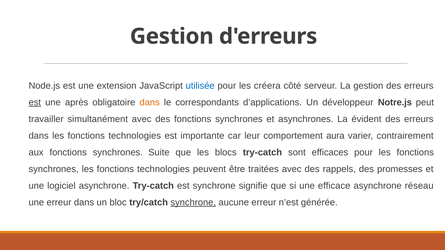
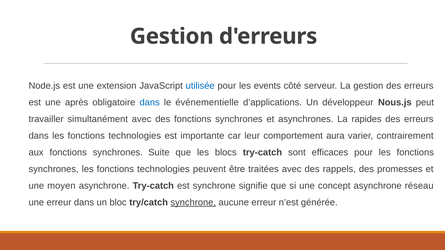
créera: créera -> events (267, 86)
est underline: present -> none (35, 103)
dans colour: orange -> blue (150, 103)
correspondants: correspondants -> événementielle (207, 103)
Notre.js: Notre.js -> Nous.js (395, 103)
évident: évident -> rapides (366, 119)
logiciel: logiciel -> moyen (61, 186)
efficace: efficace -> concept (334, 186)
